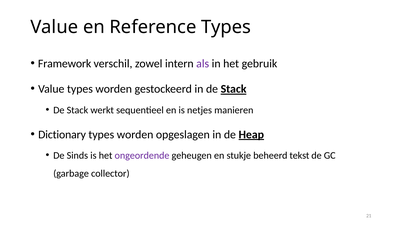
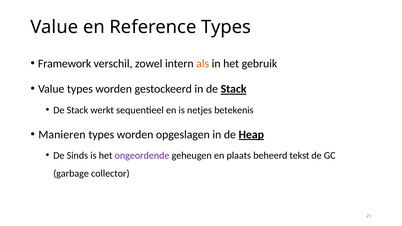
als colour: purple -> orange (203, 64)
manieren: manieren -> betekenis (234, 110)
Dictionary: Dictionary -> Manieren (62, 135)
stukje: stukje -> plaats (239, 156)
